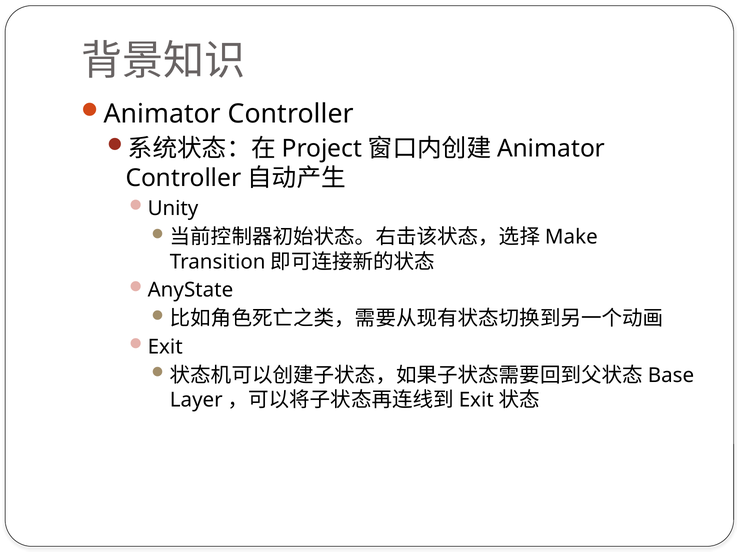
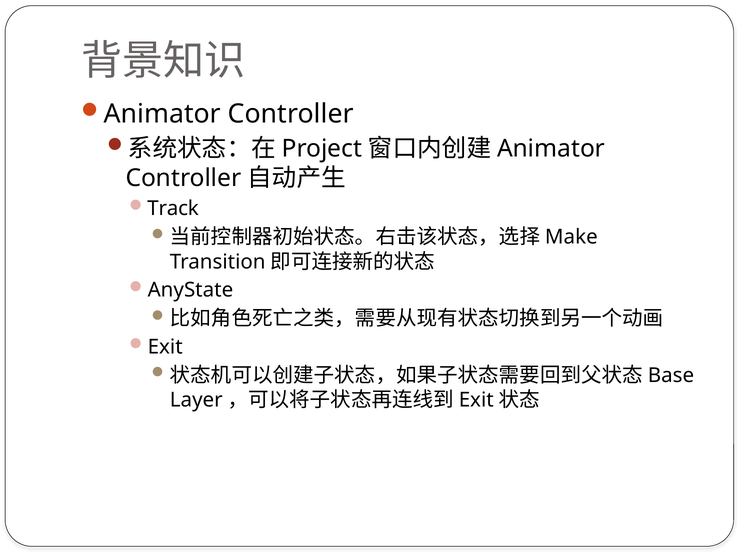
Unity: Unity -> Track (173, 209)
